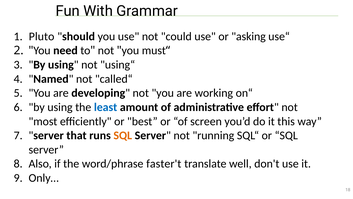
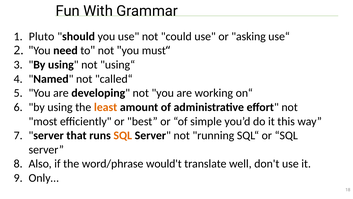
least colour: blue -> orange (106, 107)
screen: screen -> simple (206, 121)
faster't: faster't -> would't (164, 163)
